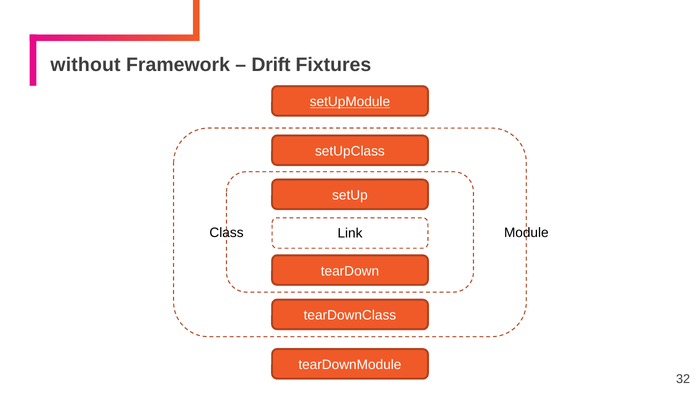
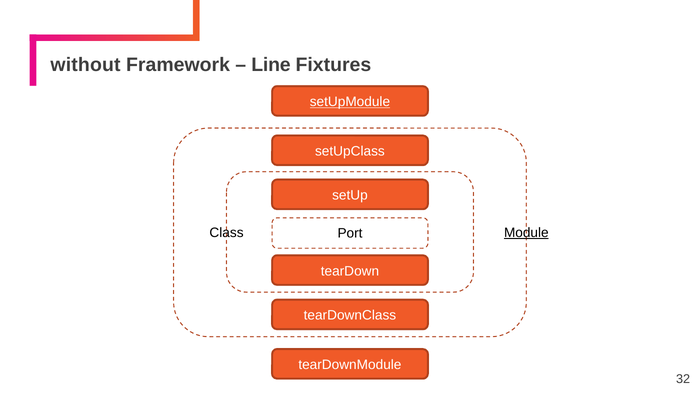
Drift: Drift -> Line (271, 65)
Module underline: none -> present (526, 233)
Link: Link -> Port (350, 233)
